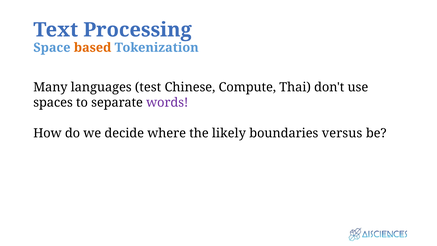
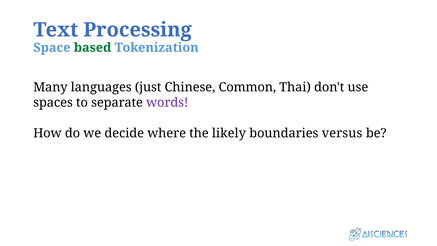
based colour: orange -> green (93, 48)
test: test -> just (148, 87)
Compute: Compute -> Common (247, 87)
